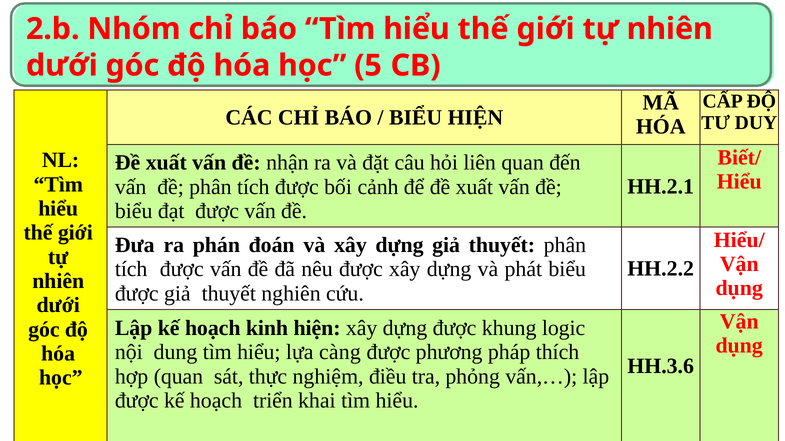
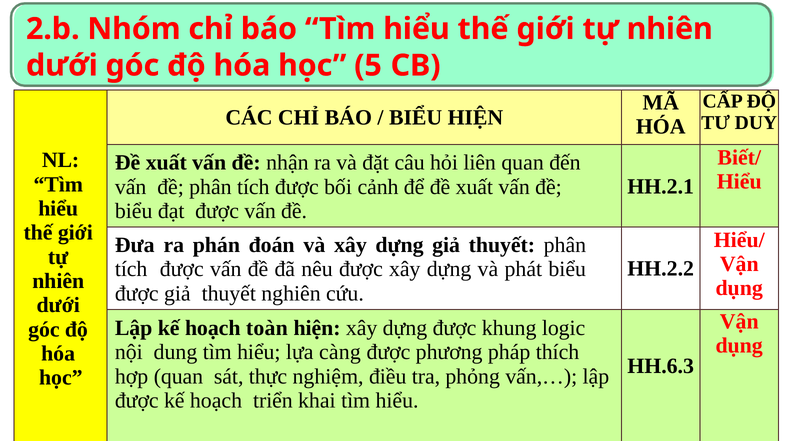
kinh: kinh -> toàn (267, 328)
HH.3.6: HH.3.6 -> HH.6.3 (661, 366)
